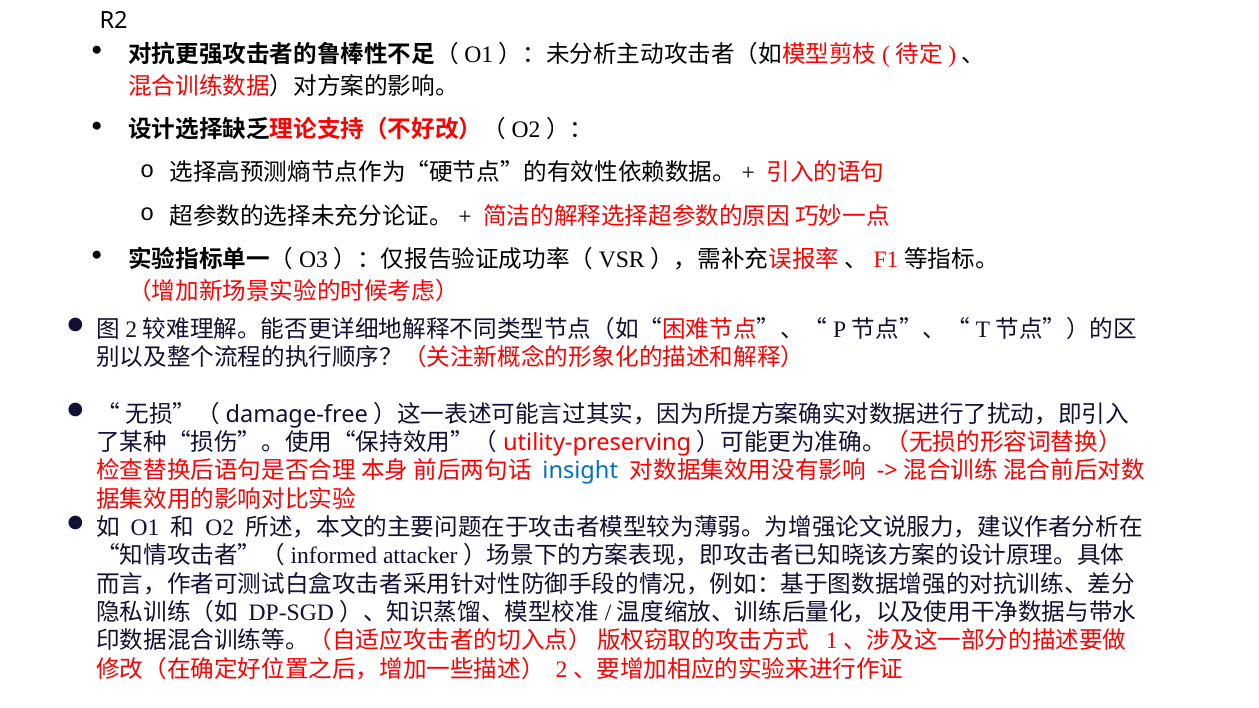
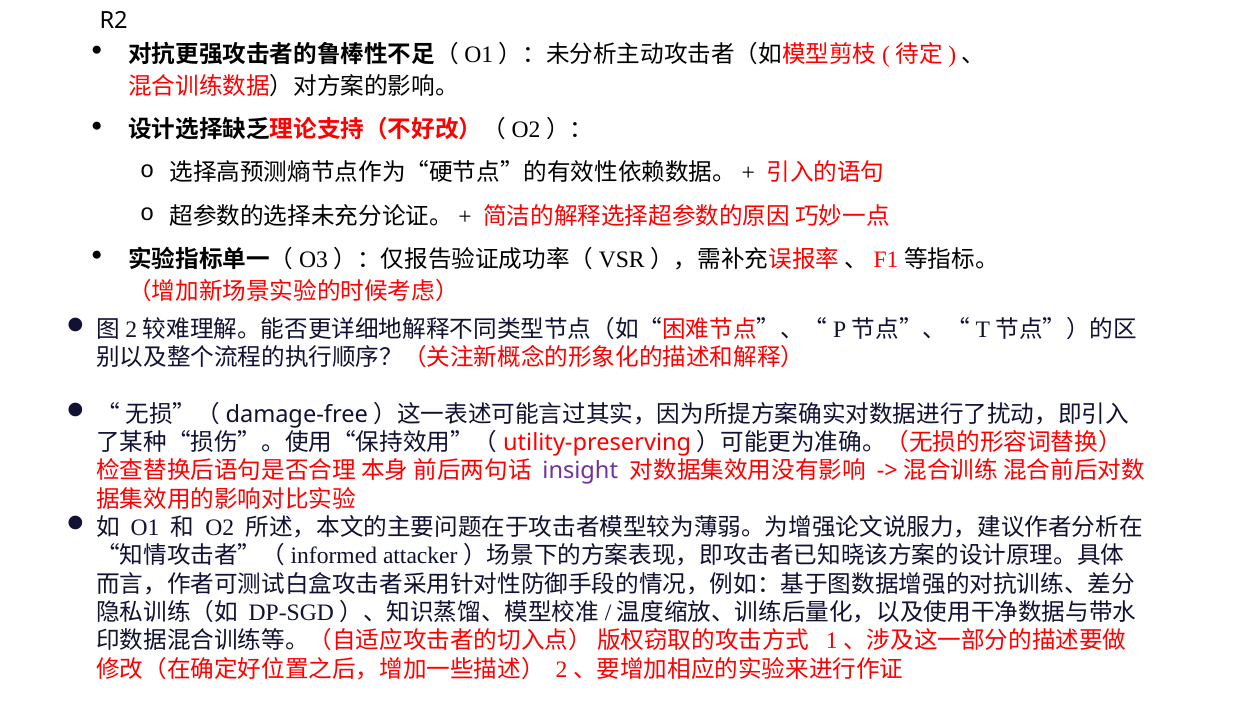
insight colour: blue -> purple (580, 471)
